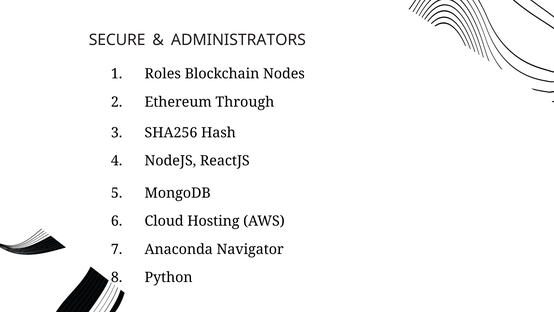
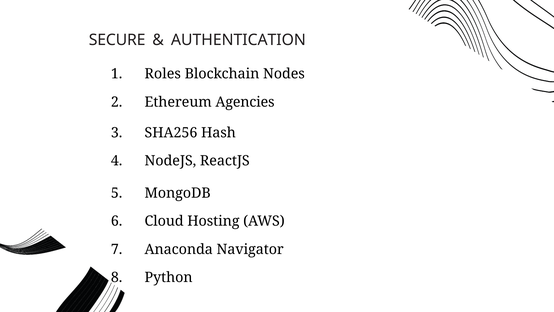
ADMINISTRATORS: ADMINISTRATORS -> AUTHENTICATION (238, 40)
Through: Through -> Agencies (245, 102)
